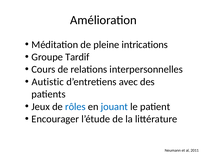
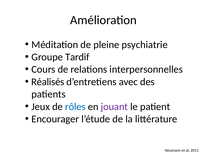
intrications: intrications -> psychiatrie (145, 45)
Autistic: Autistic -> Réalisés (48, 82)
jouant colour: blue -> purple (114, 107)
